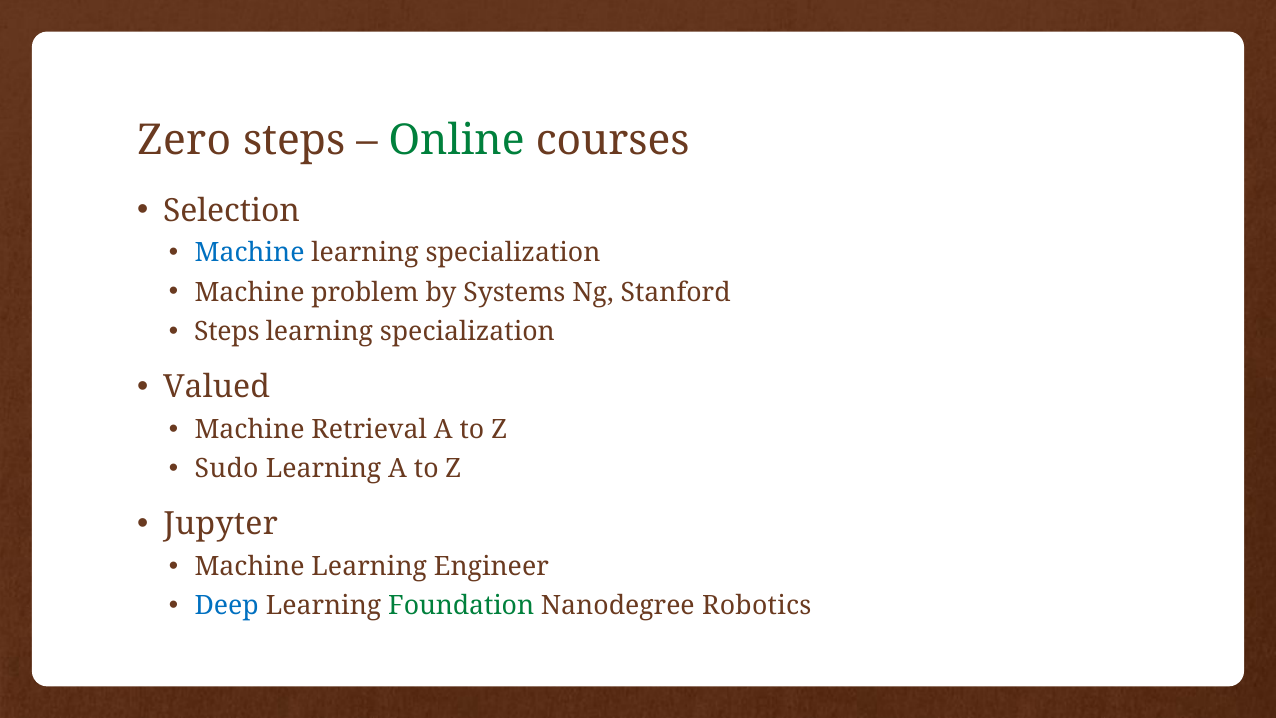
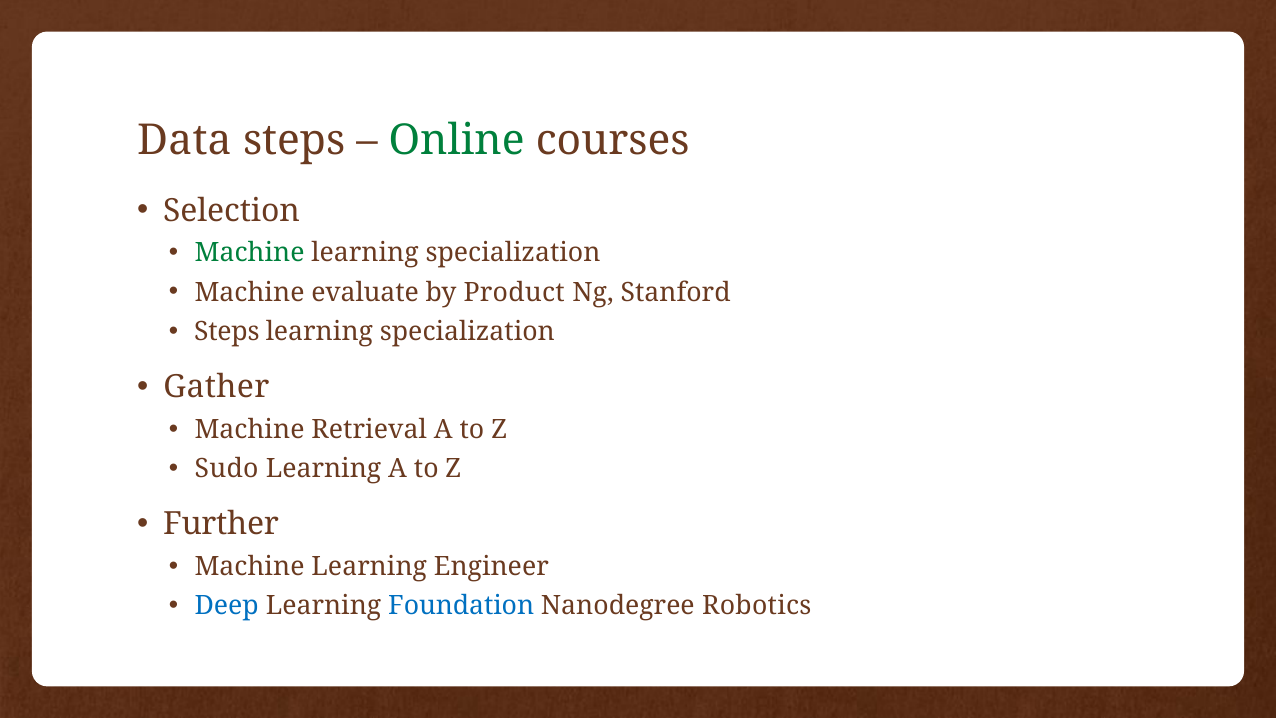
Zero: Zero -> Data (184, 140)
Machine colour: blue -> green (250, 253)
problem: problem -> evaluate (365, 292)
Systems: Systems -> Product (514, 292)
Valued: Valued -> Gather (216, 387)
Jupyter: Jupyter -> Further (221, 524)
Foundation colour: green -> blue (461, 606)
